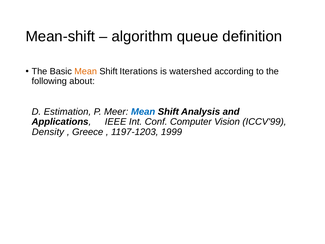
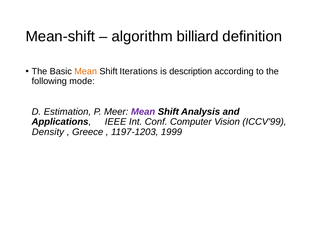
queue: queue -> billiard (198, 36)
watershed: watershed -> description (191, 71)
about: about -> mode (82, 81)
Mean colour: blue -> purple (143, 112)
